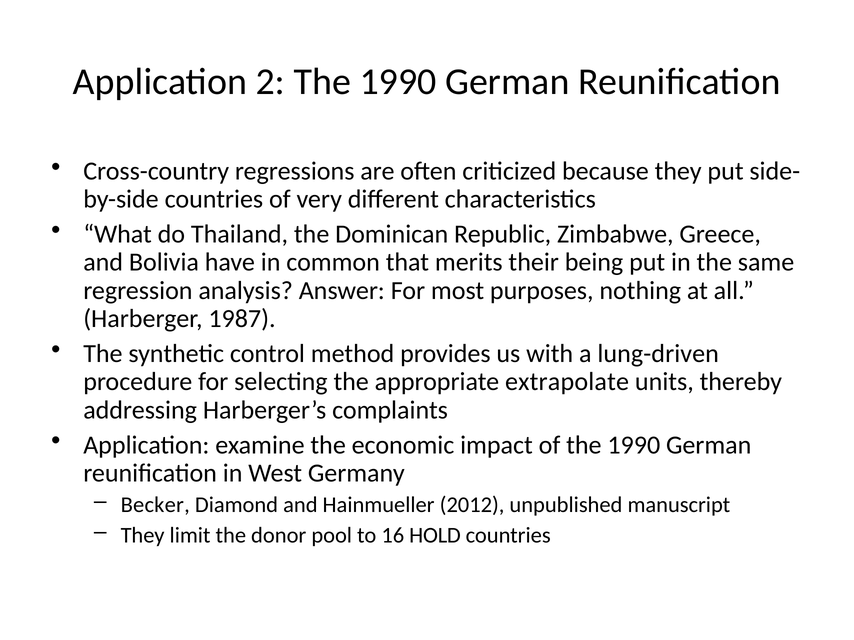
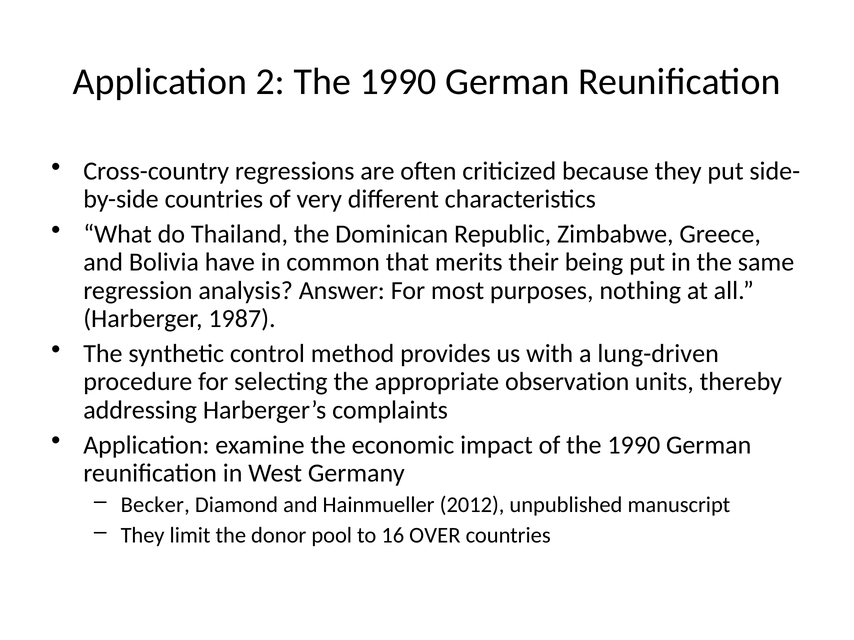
extrapolate: extrapolate -> observation (567, 382)
HOLD: HOLD -> OVER (435, 536)
